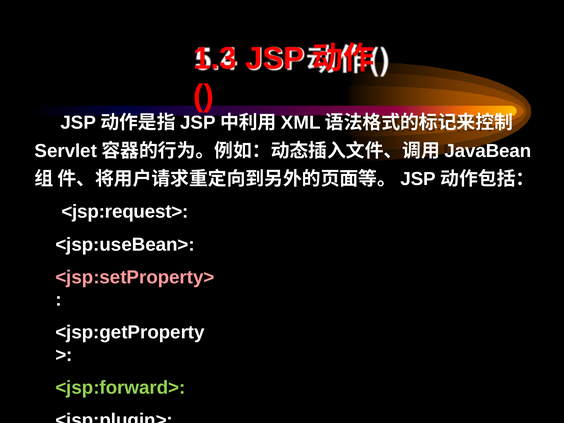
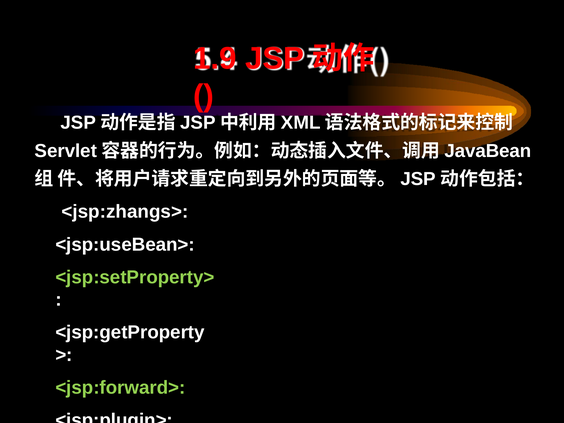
1.3: 1.3 -> 1.9 (215, 58)
<jsp:request>: <jsp:request> -> <jsp:zhangs> (125, 212)
<jsp:setProperty> colour: pink -> light green (135, 277)
